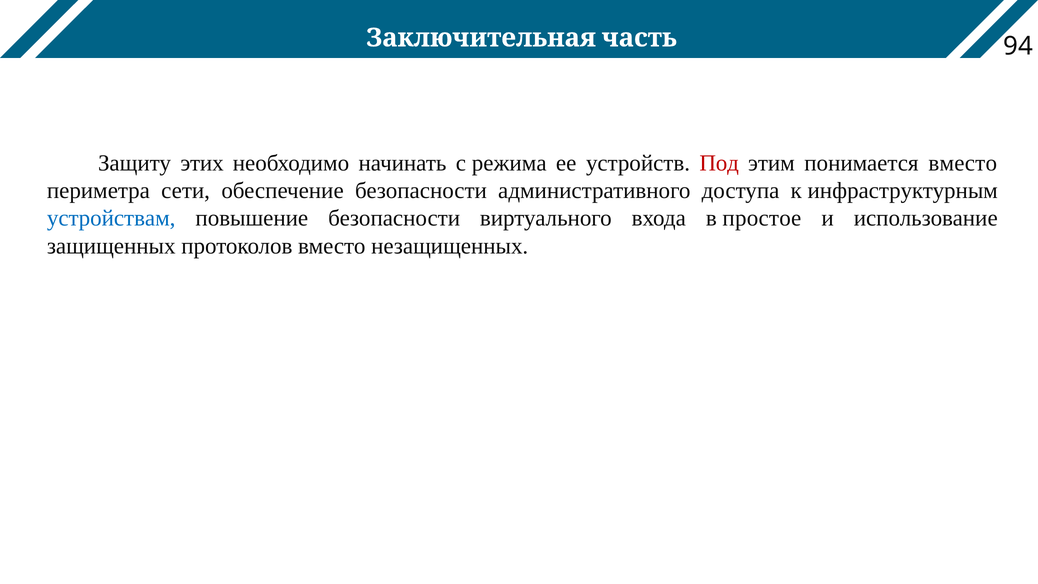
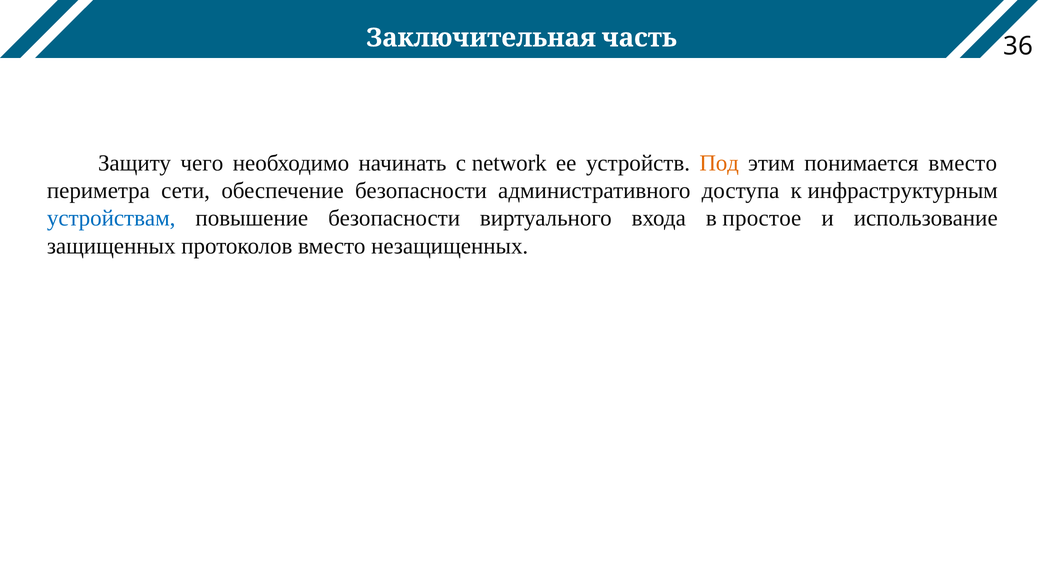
94: 94 -> 36 (1018, 46)
этих: этих -> чего (202, 163)
режима: режима -> network (509, 163)
Под colour: red -> orange (719, 163)
